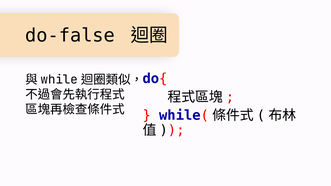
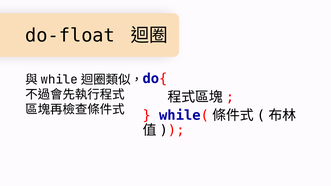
do-false: do-false -> do-float (70, 36)
